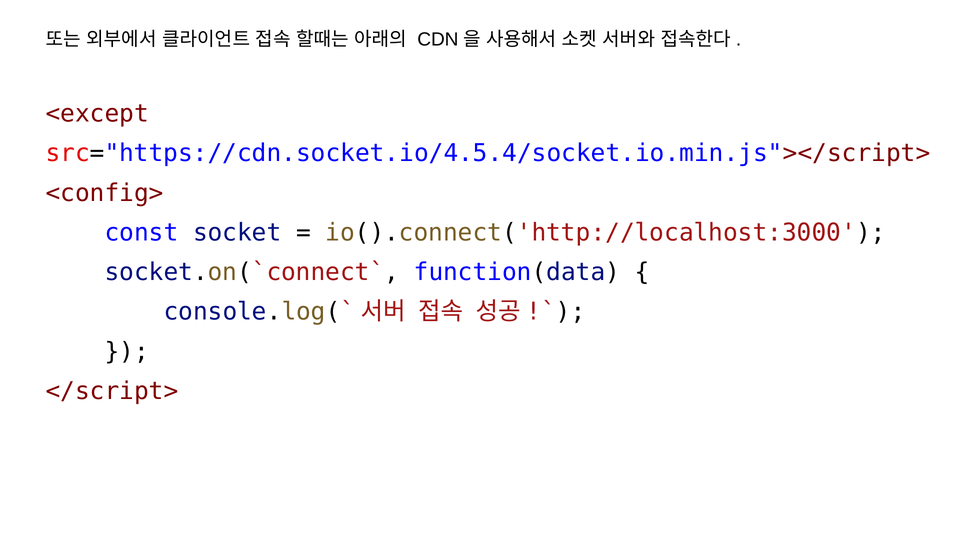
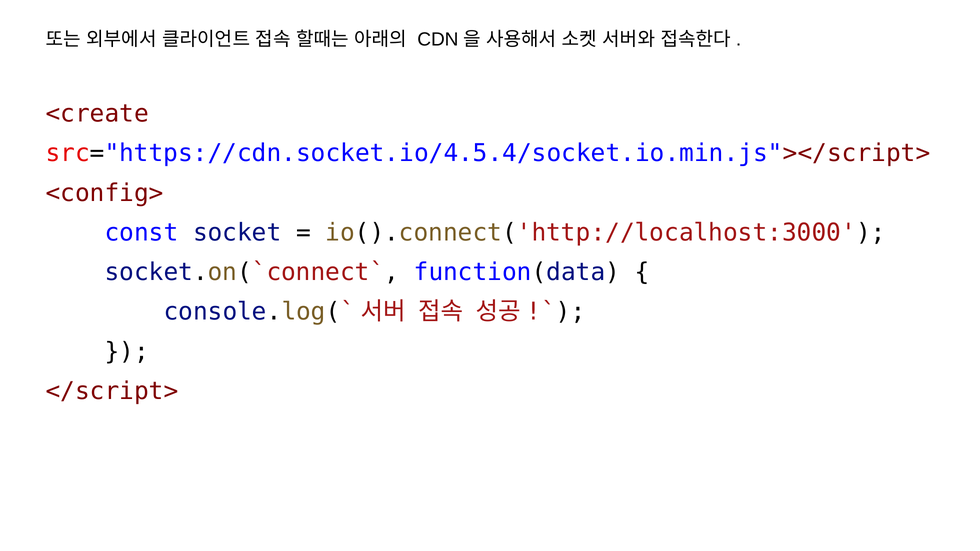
<except: <except -> <create (97, 114)
